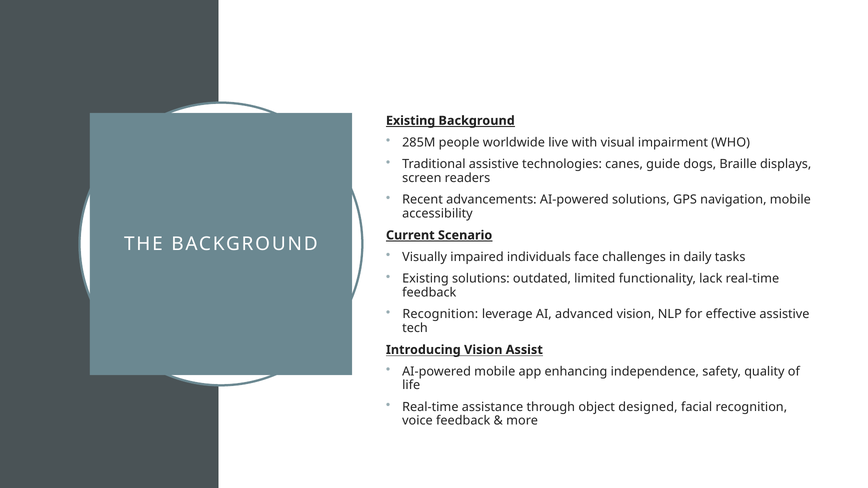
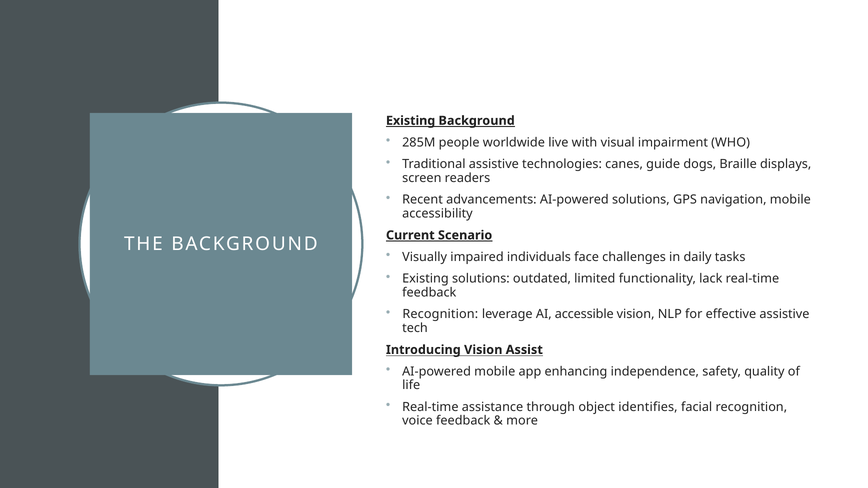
advanced: advanced -> accessible (584, 314)
designed: designed -> identifies (648, 407)
